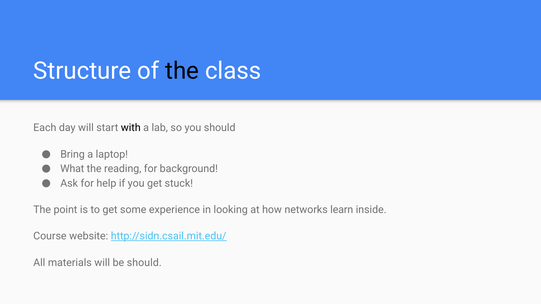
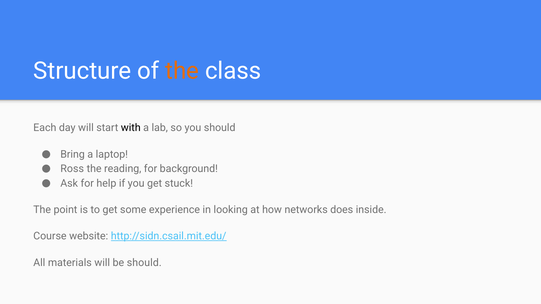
the colour: black -> orange (182, 71)
What: What -> Ross (72, 169)
learn: learn -> does (342, 210)
